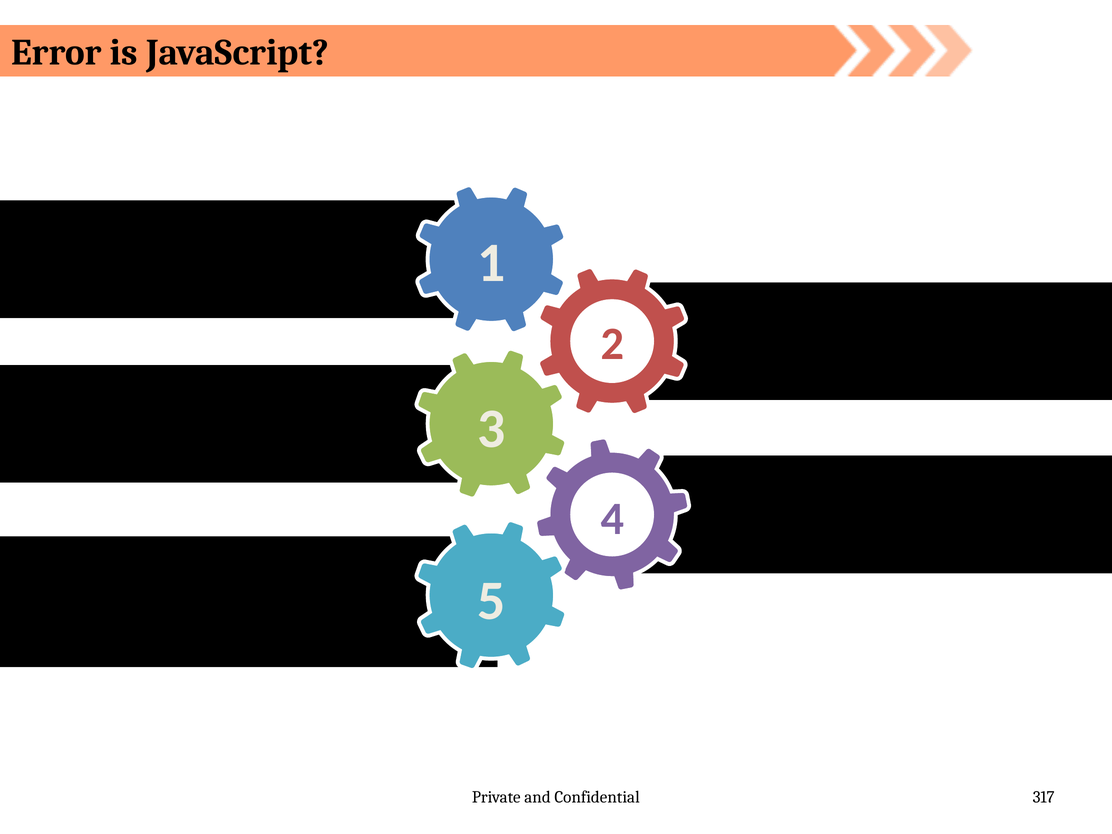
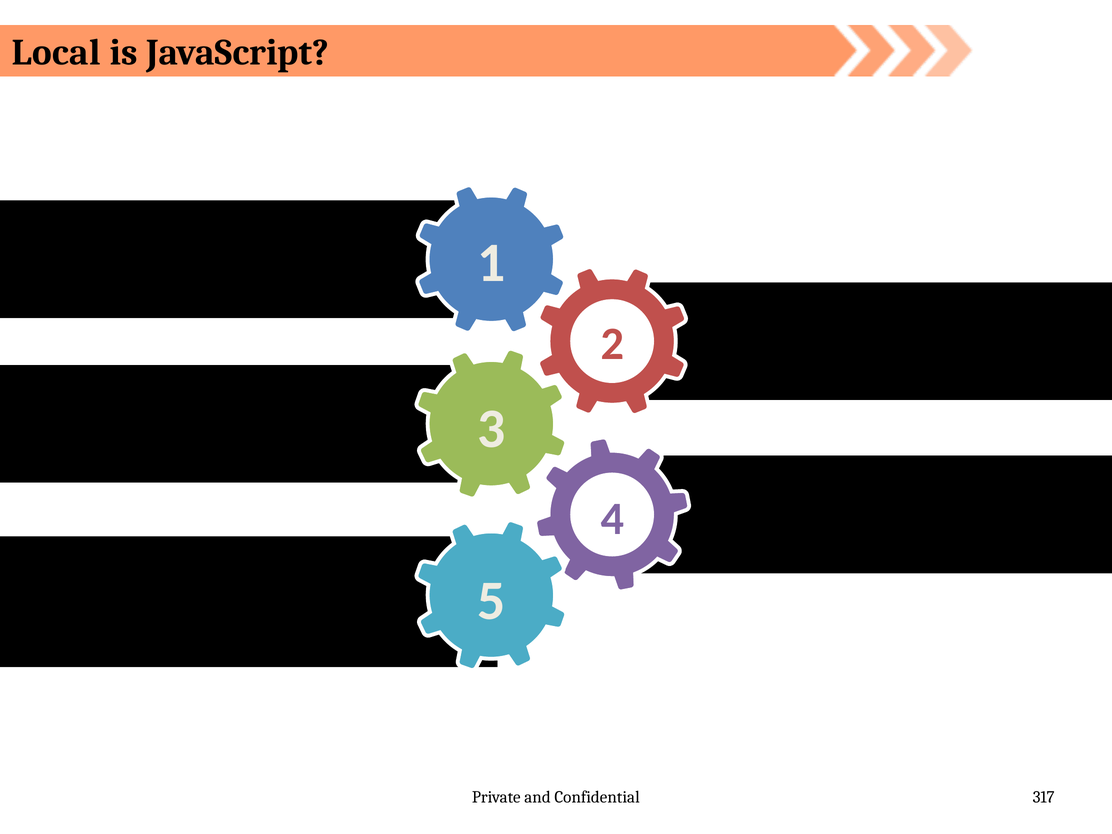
Error: Error -> Local (56, 53)
